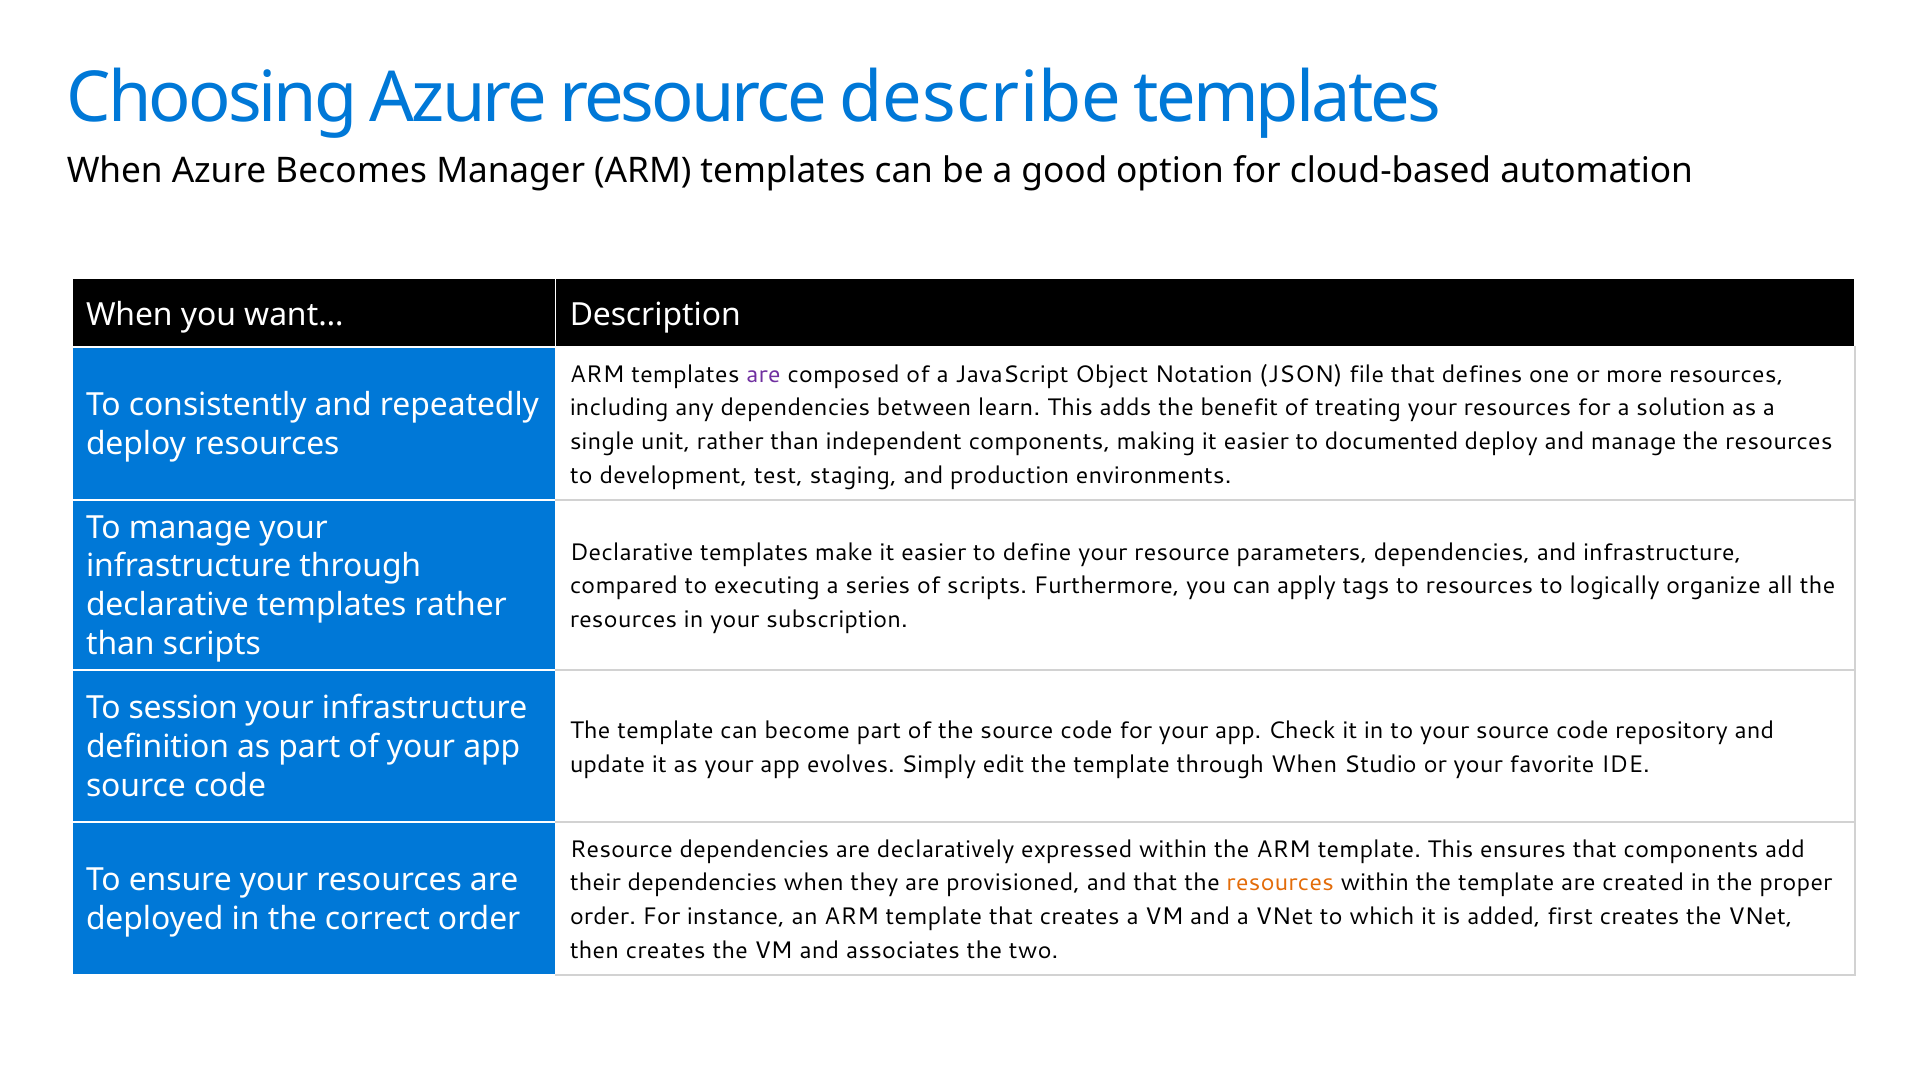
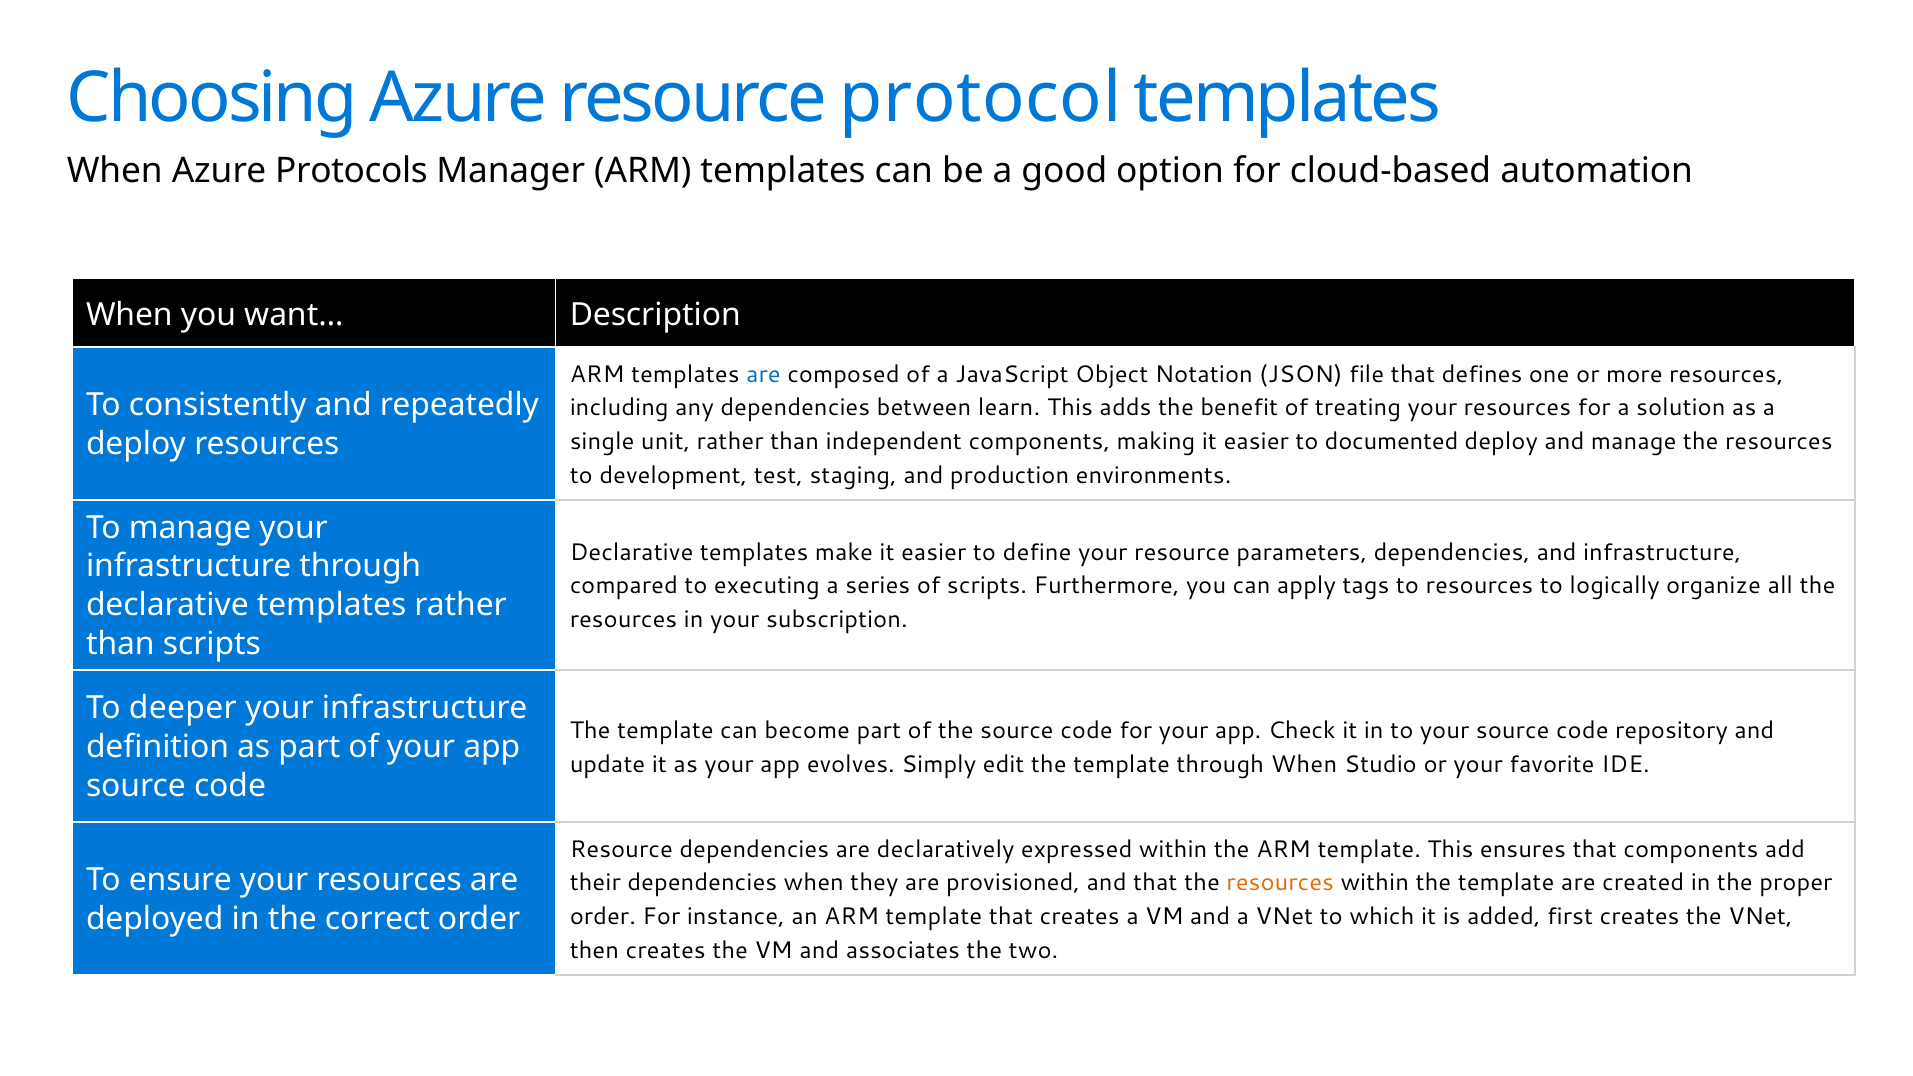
describe: describe -> protocol (980, 98)
Becomes: Becomes -> Protocols (351, 171)
are colour: purple -> blue (763, 374)
session: session -> deeper (183, 708)
